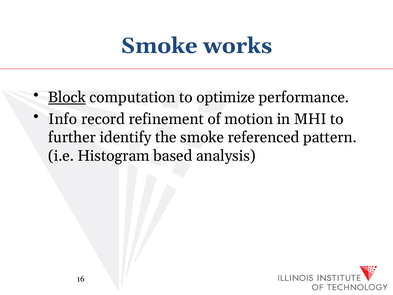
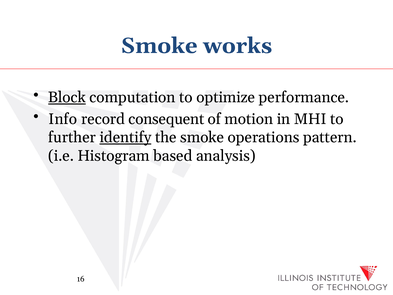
refinement: refinement -> consequent (166, 119)
identify underline: none -> present (125, 137)
referenced: referenced -> operations (264, 137)
